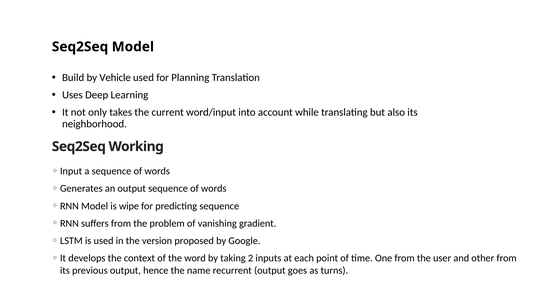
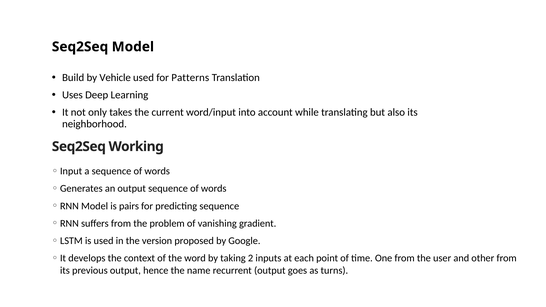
Planning: Planning -> Patterns (190, 78)
wipe: wipe -> pairs (129, 206)
